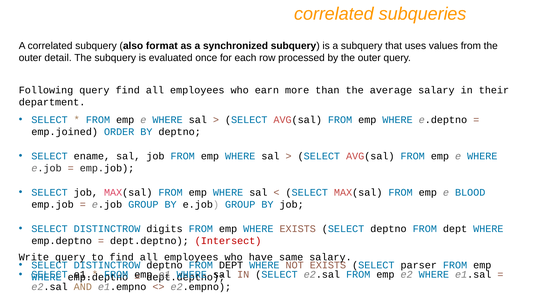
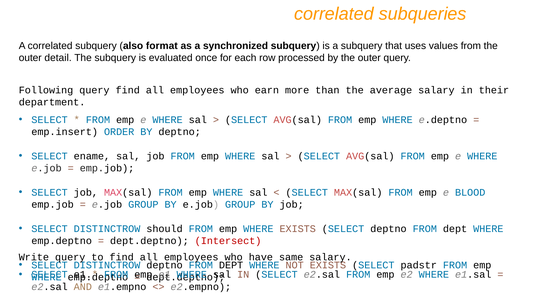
emp.joined: emp.joined -> emp.insert (65, 132)
digits: digits -> should (165, 229)
parser: parser -> padstr (419, 265)
